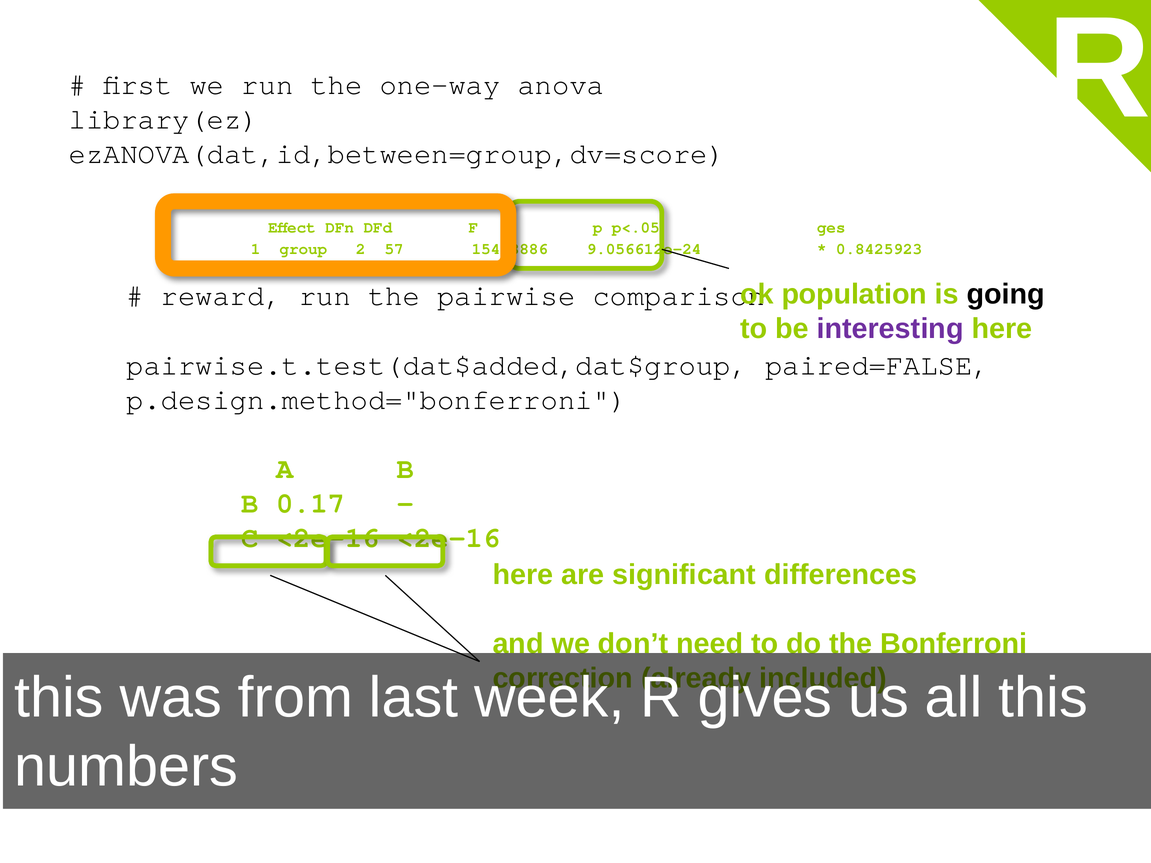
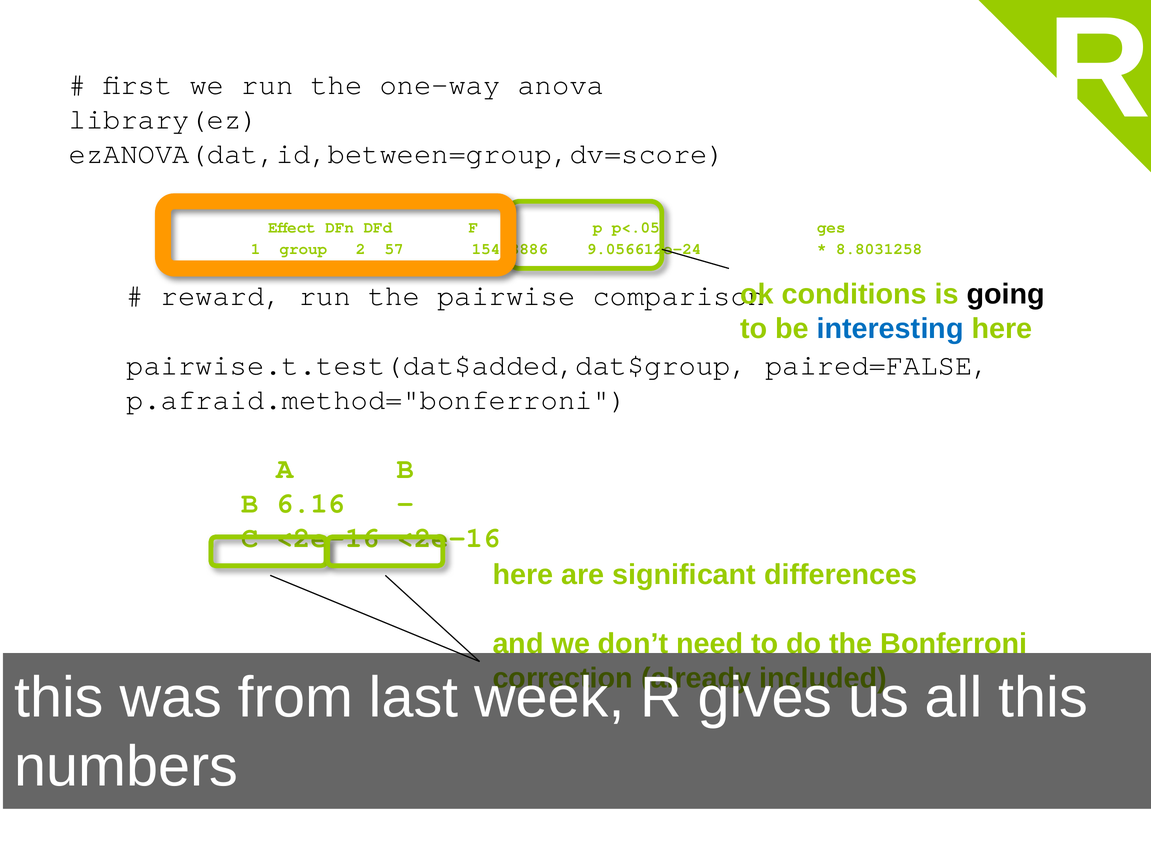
0.8425923: 0.8425923 -> 8.8031258 (879, 249)
population: population -> conditions (854, 294)
interesting colour: purple -> blue (890, 329)
p.design.method="bonferroni: p.design.method="bonferroni -> p.afraid.method="bonferroni (377, 400)
0.17: 0.17 -> 6.16 (311, 503)
